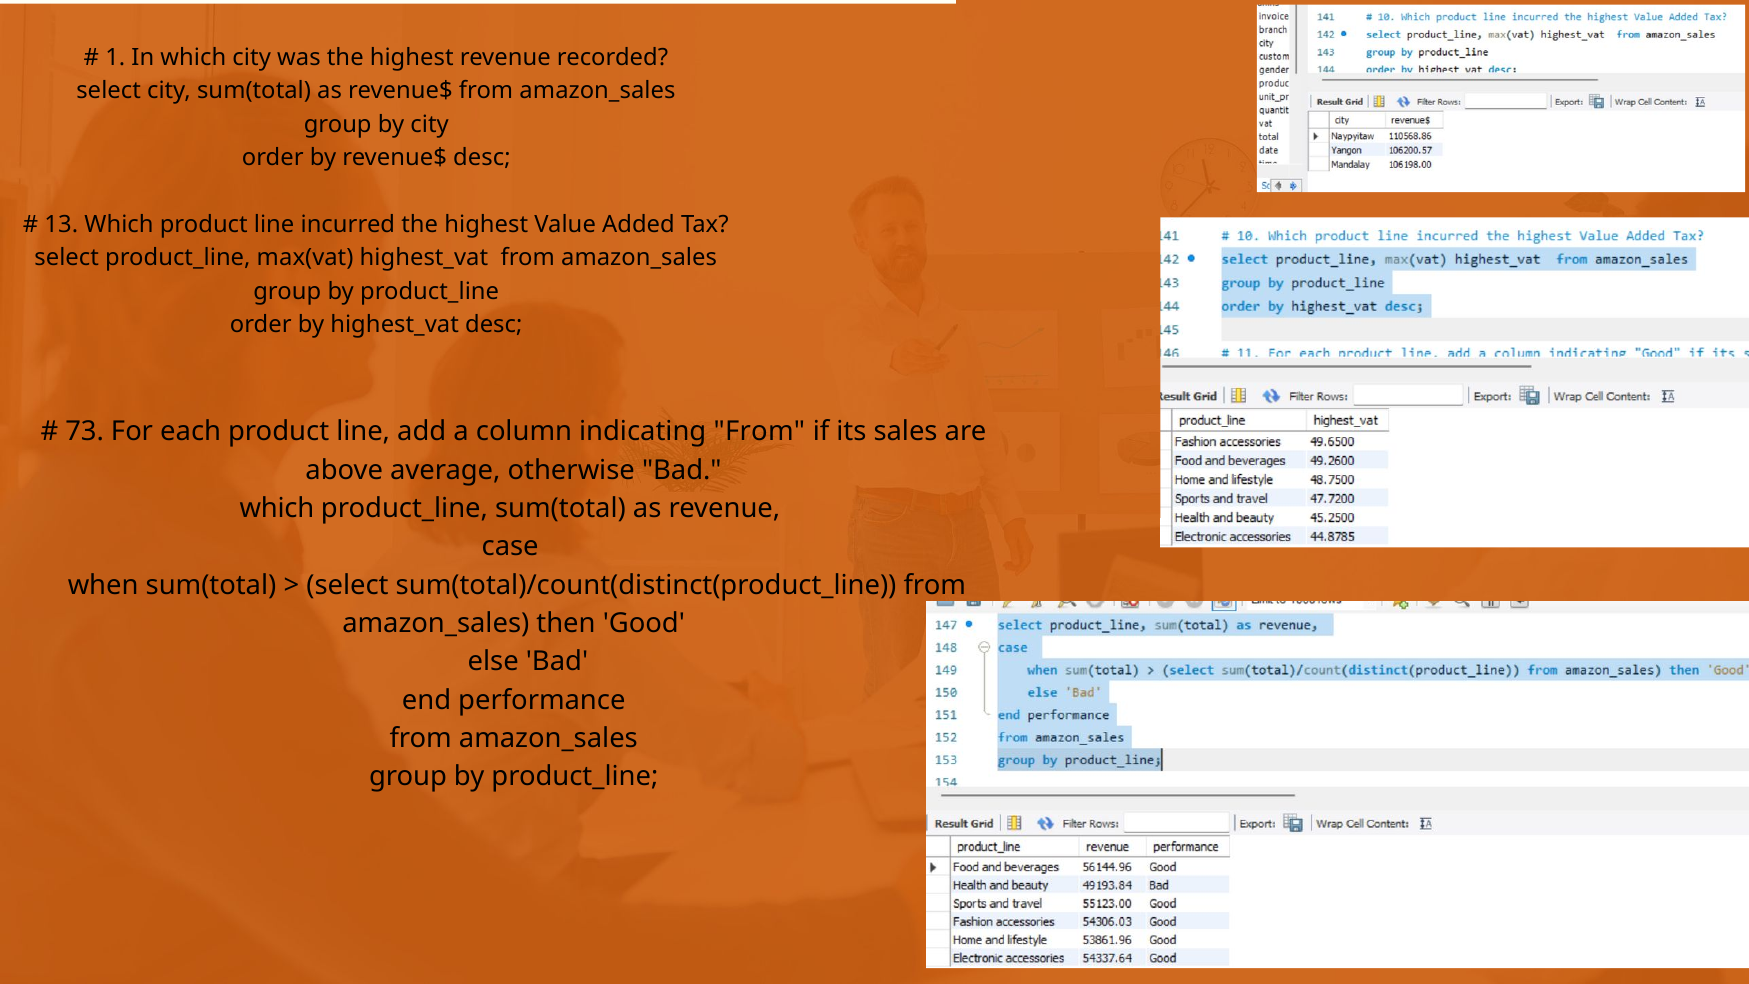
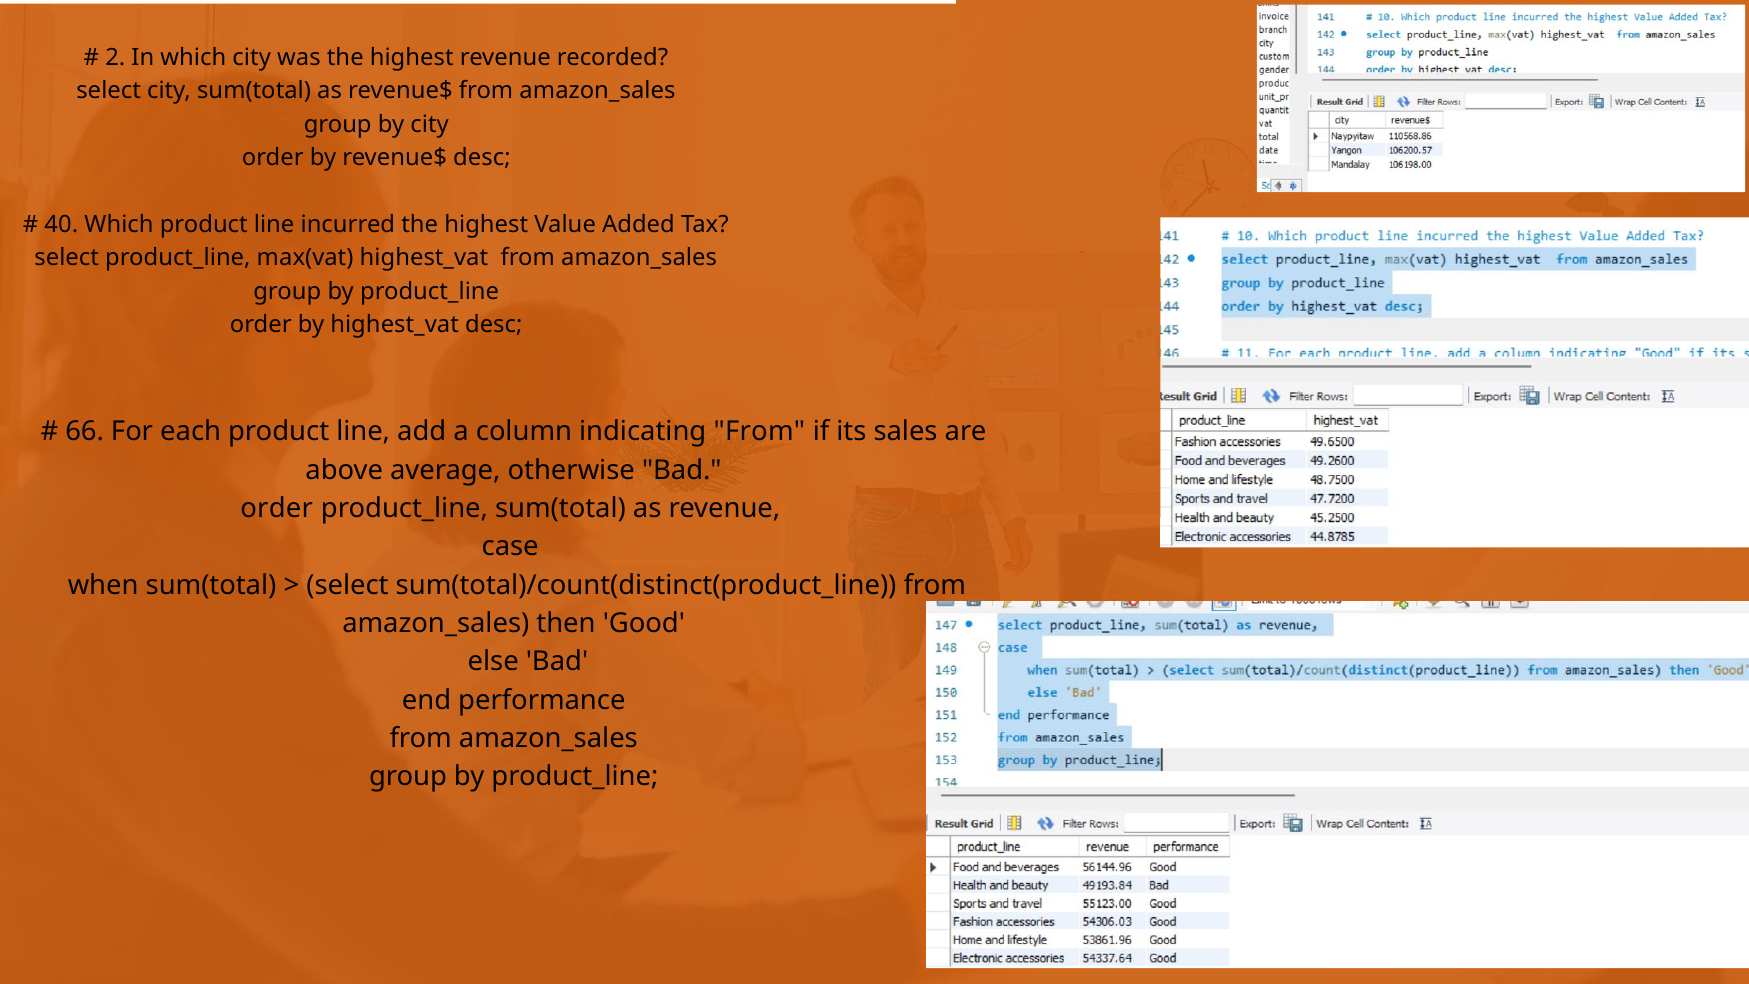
1: 1 -> 2 (115, 58)
13: 13 -> 40 (61, 225)
73: 73 -> 66 (85, 432)
which: which -> order (277, 508)
